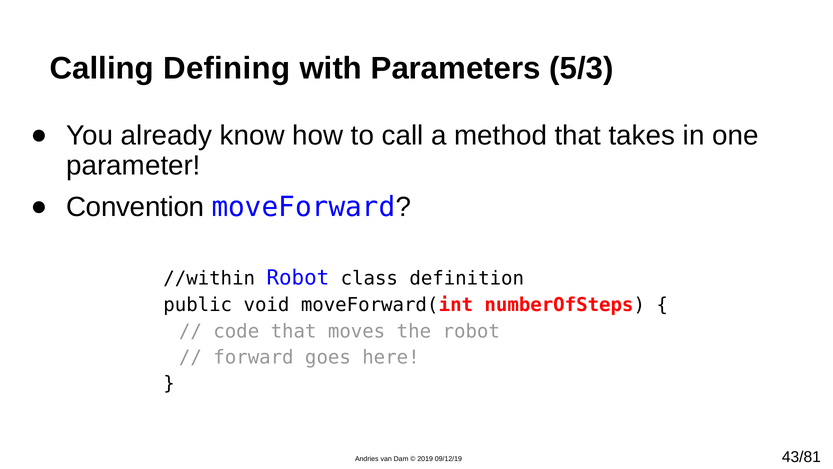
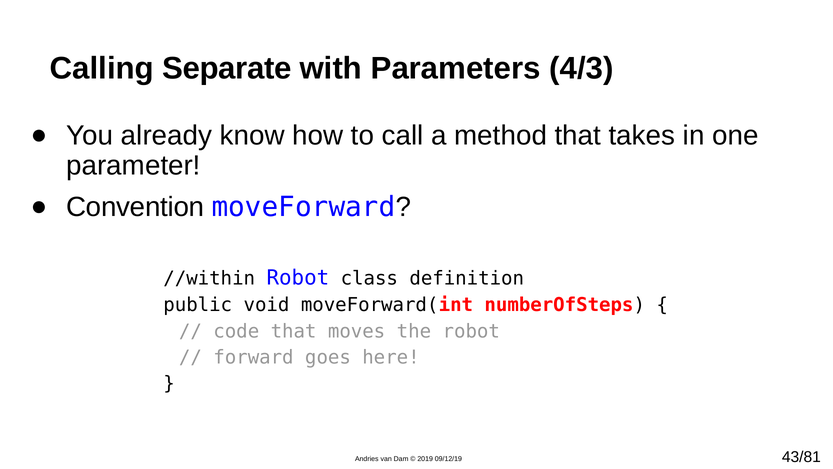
Defining: Defining -> Separate (227, 69)
5/3: 5/3 -> 4/3 (581, 69)
